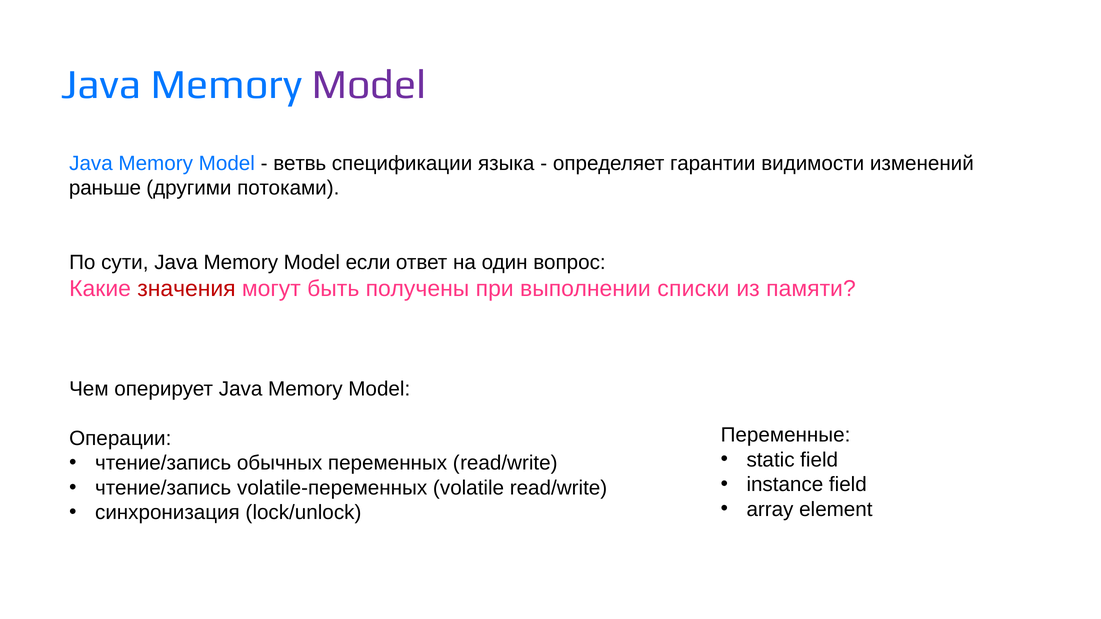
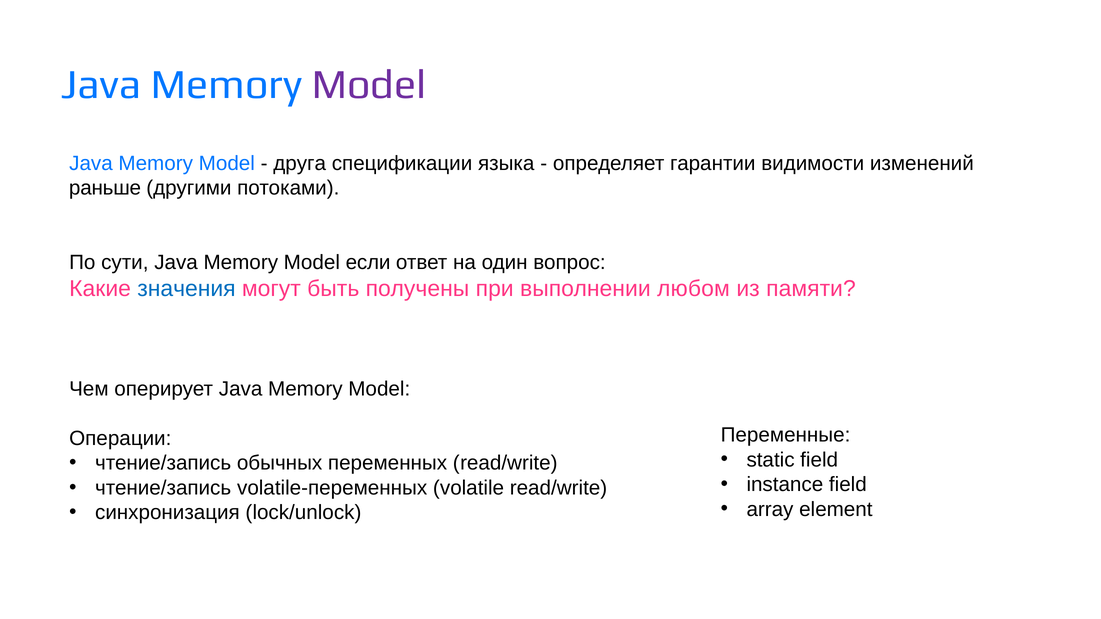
ветвь: ветвь -> друга (300, 163)
значения colour: red -> blue (186, 289)
списки: списки -> любом (693, 289)
